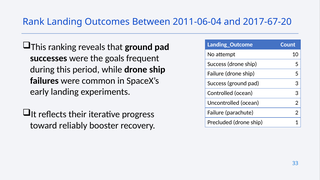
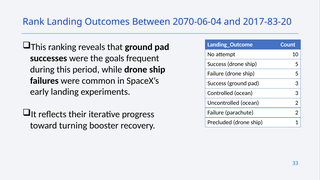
2011-06-04: 2011-06-04 -> 2070-06-04 (197, 22)
2017-67-20: 2017-67-20 -> 2017-83-20 (267, 22)
reliably: reliably -> turning (73, 125)
